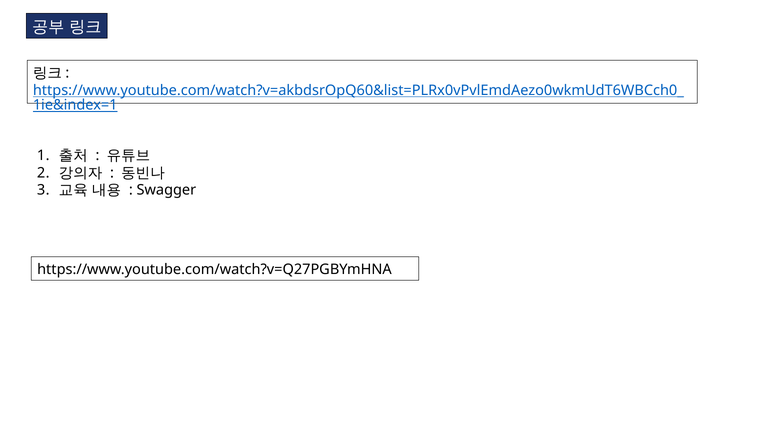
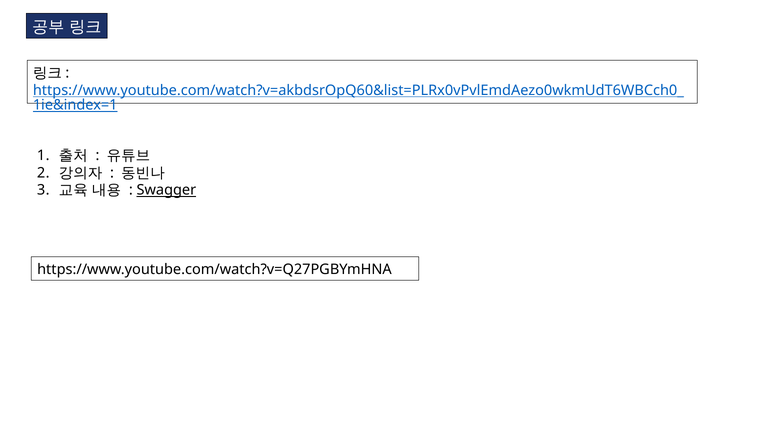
Swagger underline: none -> present (166, 190)
